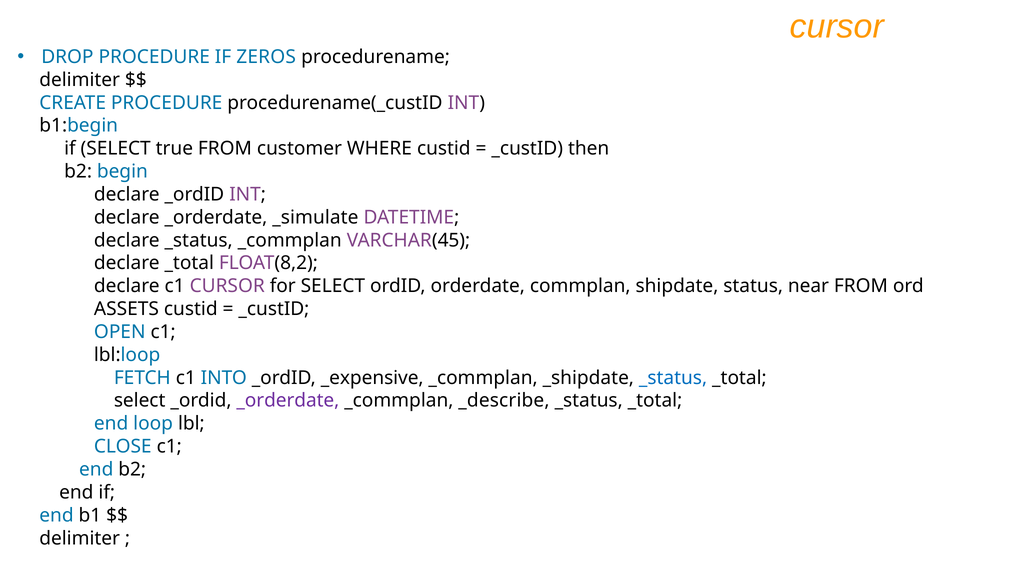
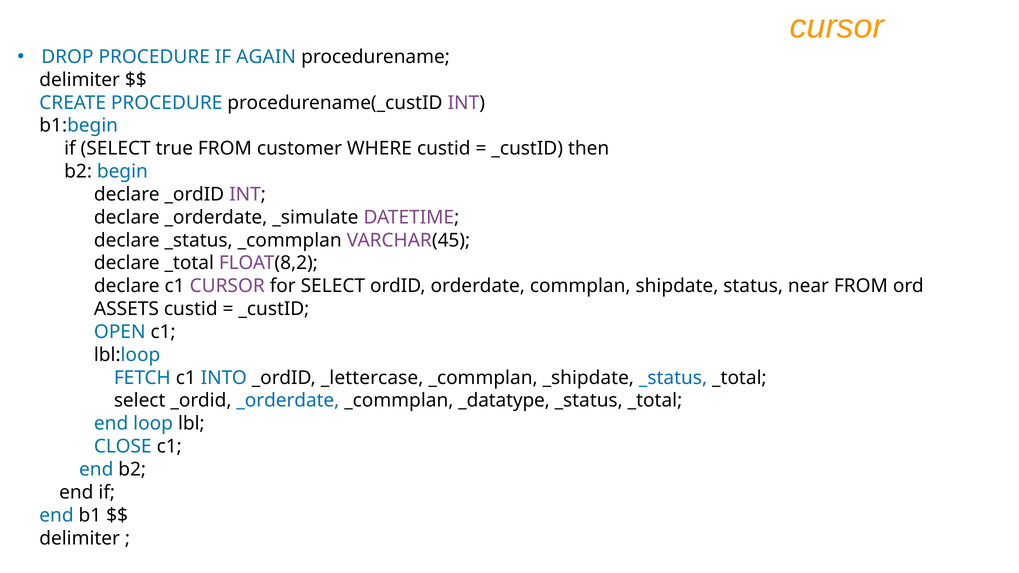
ZEROS: ZEROS -> AGAIN (266, 57)
_expensive: _expensive -> _lettercase (372, 378)
_orderdate colour: purple -> blue (288, 401)
_describe: _describe -> _datatype (504, 401)
